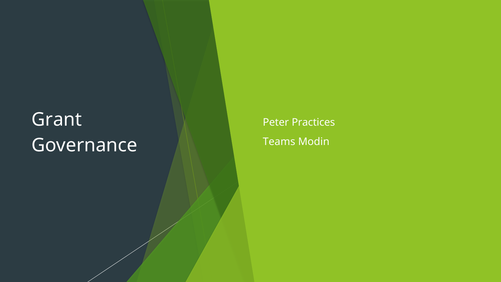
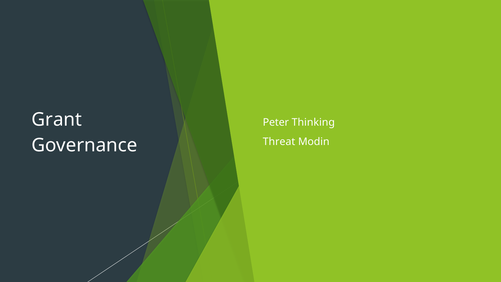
Practices: Practices -> Thinking (313, 122)
Teams: Teams -> Threat (279, 142)
